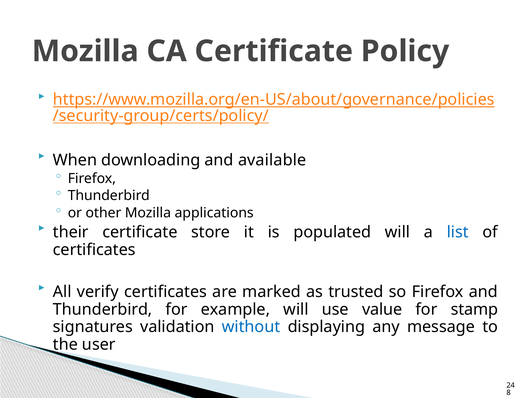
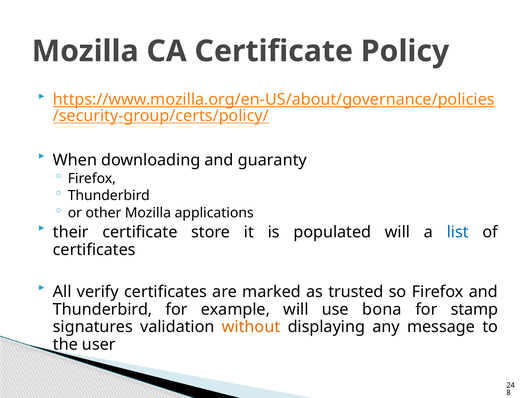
available: available -> guaranty (272, 160)
value: value -> bona (382, 309)
without colour: blue -> orange (251, 327)
